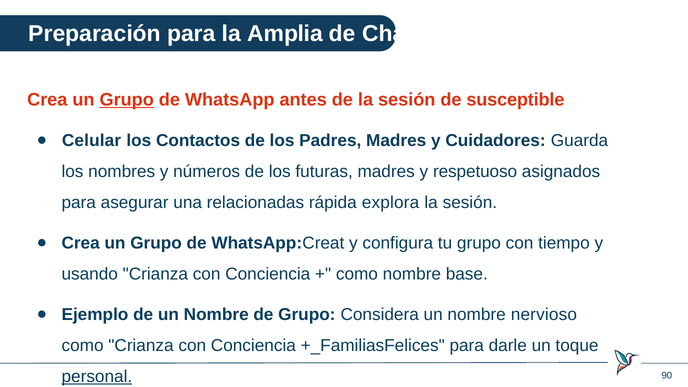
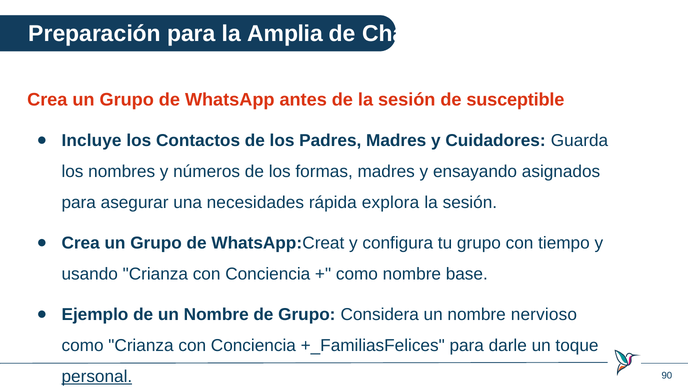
Grupo underline: present -> none (127, 100)
Celular: Celular -> Incluye (92, 141)
futuras: futuras -> formas (324, 172)
respetuoso: respetuoso -> ensayando (475, 172)
relacionadas: relacionadas -> necesidades (255, 203)
